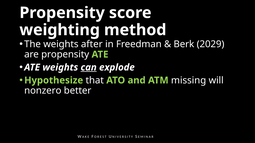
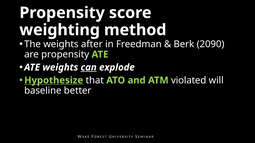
2029: 2029 -> 2090 (211, 44)
Hypothesize underline: none -> present (54, 81)
missing: missing -> violated (189, 81)
nonzero: nonzero -> baseline (43, 91)
